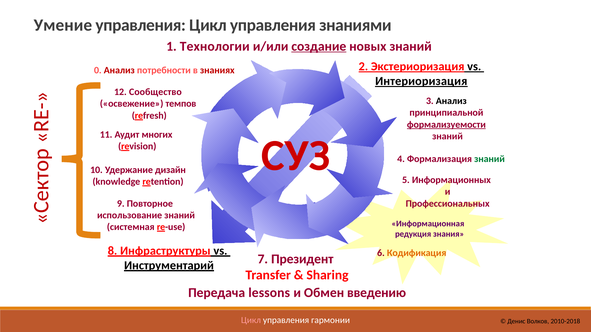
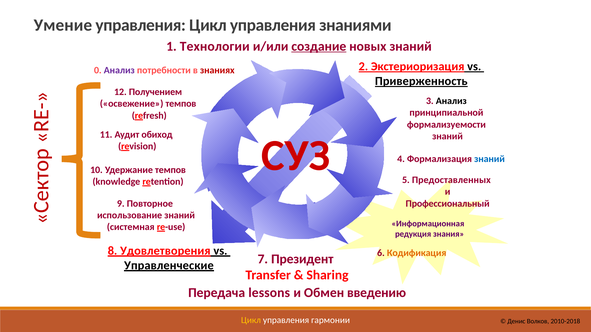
Анализ colour: red -> purple (119, 70)
Интериоризация: Интериоризация -> Приверженность (421, 81)
Сообщество: Сообщество -> Получением (155, 92)
формализуемости underline: present -> none (446, 125)
многих: многих -> обиход (157, 135)
знаний colour: green -> blue (490, 159)
Удержание дизайн: дизайн -> темпов (170, 170)
Информационных: Информационных -> Предоставленных (451, 180)
Профессиональных: Профессиональных -> Профессиональный (448, 204)
Инфраструктуры: Инфраструктуры -> Удовлетворения (165, 251)
Инструментарий: Инструментарий -> Управленческие (169, 266)
Цикл colour: pink -> yellow (251, 321)
